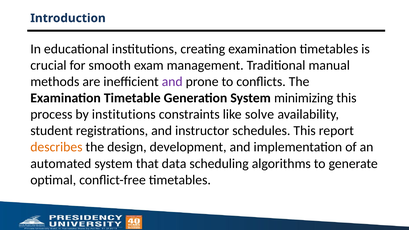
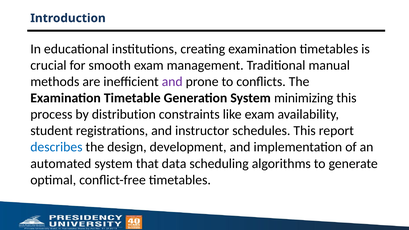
by institutions: institutions -> distribution (124, 114)
like solve: solve -> exam (260, 114)
describes colour: orange -> blue (56, 147)
